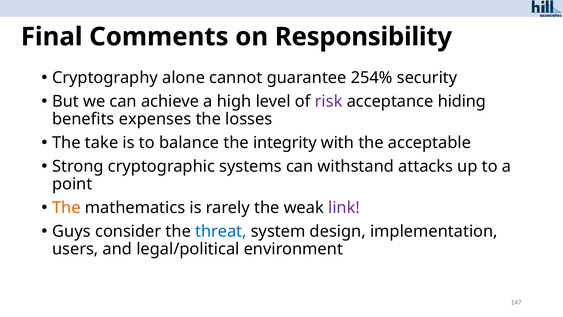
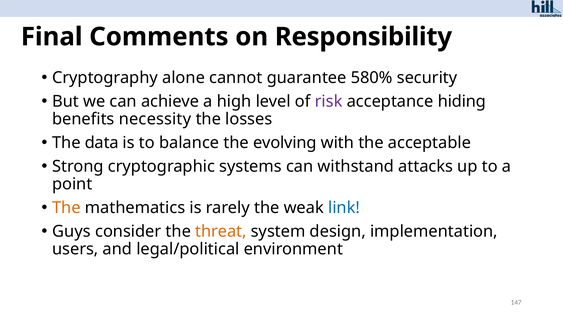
254%: 254% -> 580% (372, 78)
expenses: expenses -> necessity (155, 119)
take: take -> data (102, 143)
integrity: integrity -> evolving (285, 143)
link colour: purple -> blue (344, 208)
threat colour: blue -> orange (221, 231)
